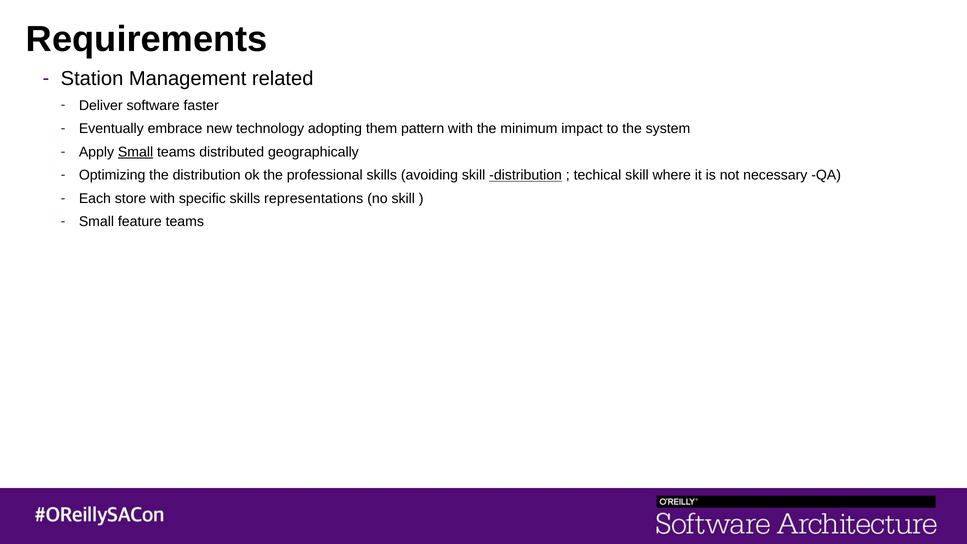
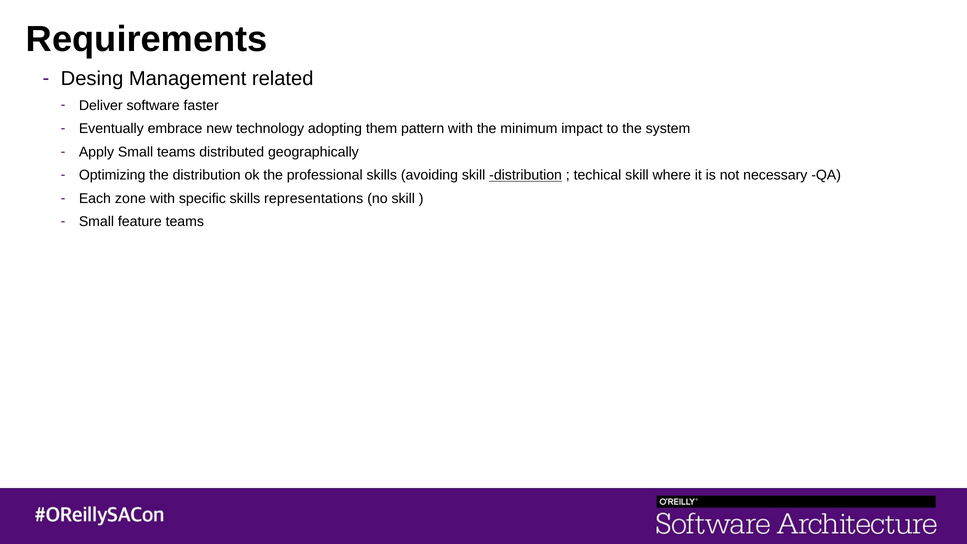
Station: Station -> Desing (92, 79)
Small underline: present -> none (136, 152)
store: store -> zone (130, 198)
